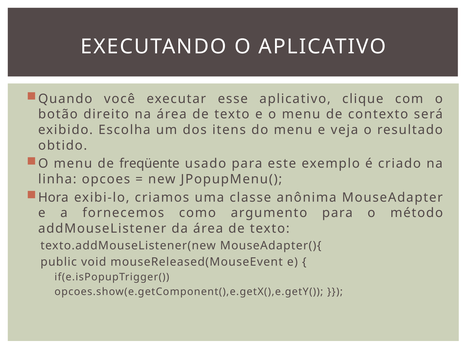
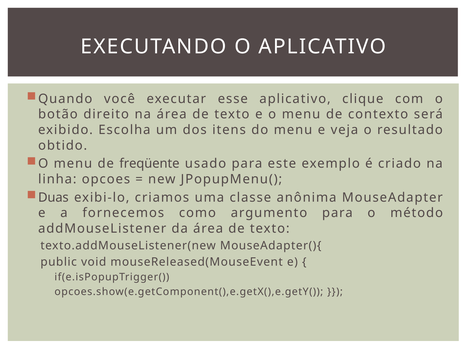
Hora: Hora -> Duas (53, 198)
